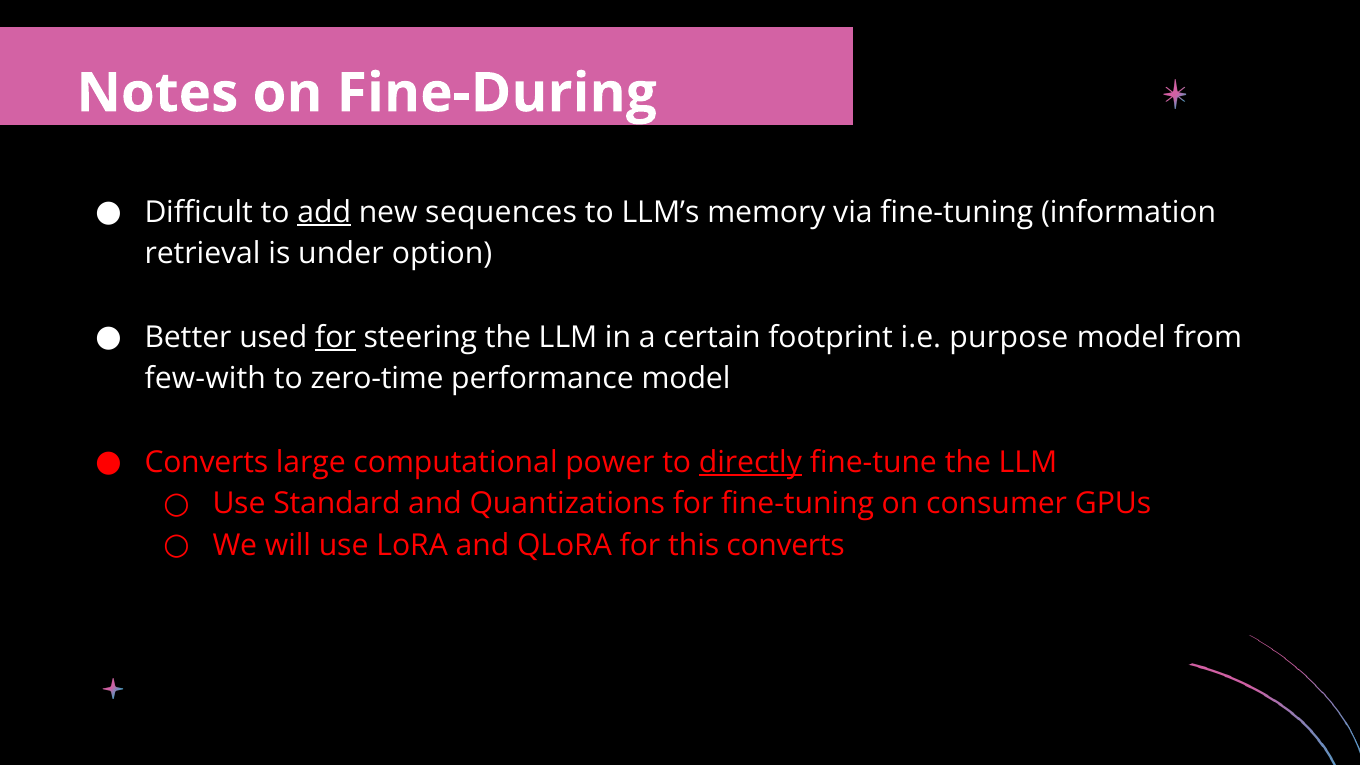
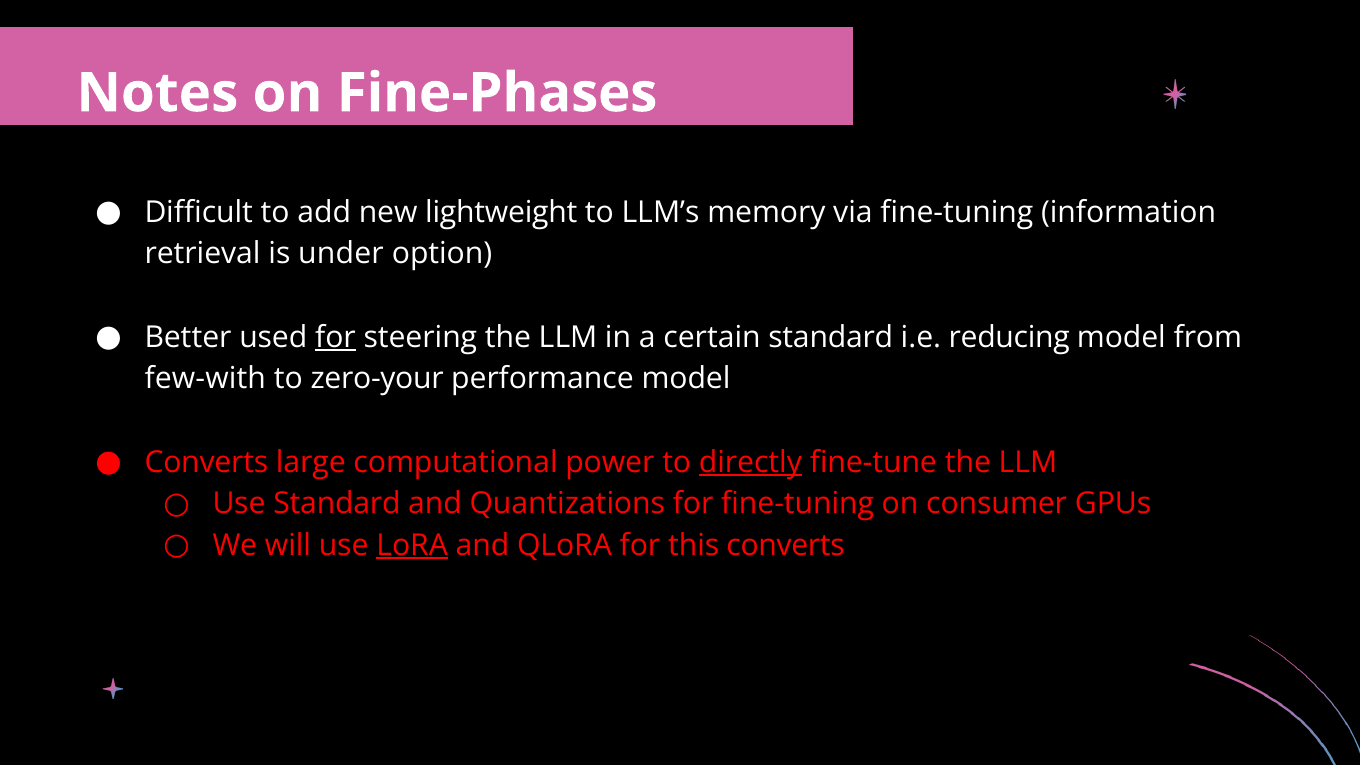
Fine-During: Fine-During -> Fine-Phases (497, 93)
add underline: present -> none (324, 212)
sequences: sequences -> lightweight (501, 212)
certain footprint: footprint -> standard (831, 337)
purpose: purpose -> reducing (1009, 337)
zero-time: zero-time -> zero-your (377, 379)
LoRA underline: none -> present (412, 545)
